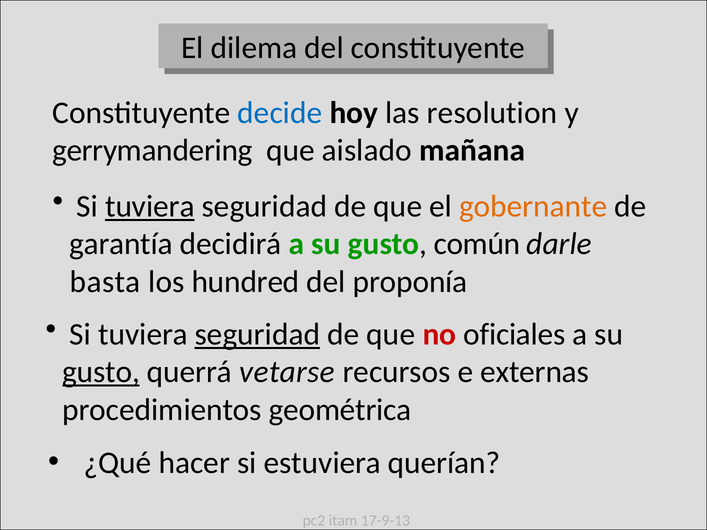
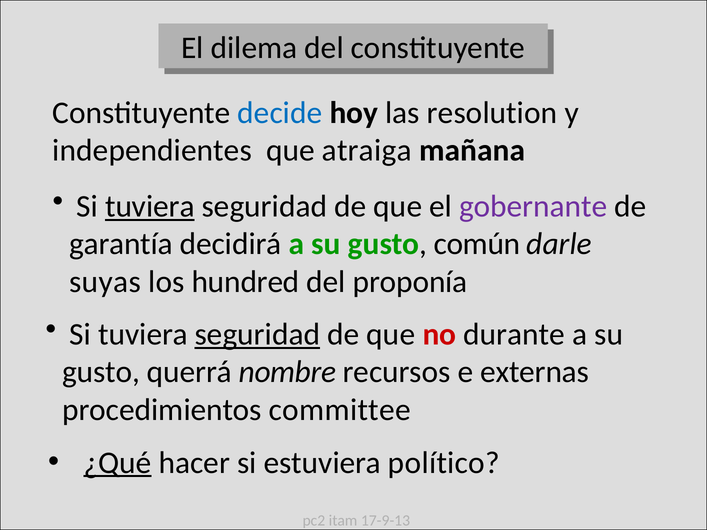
gerrymandering: gerrymandering -> independientes (152, 151)
aislado: aislado -> atraiga (367, 151)
gobernante colour: orange -> purple (533, 206)
basta: basta -> suyas (105, 282)
oficiales: oficiales -> durante (514, 335)
gusto underline: present -> none (101, 372)
vetarse: vetarse -> nombre (288, 372)
geométrica: geométrica -> committee (340, 410)
¿Qué underline: none -> present (118, 463)
querían: querían -> político (444, 463)
